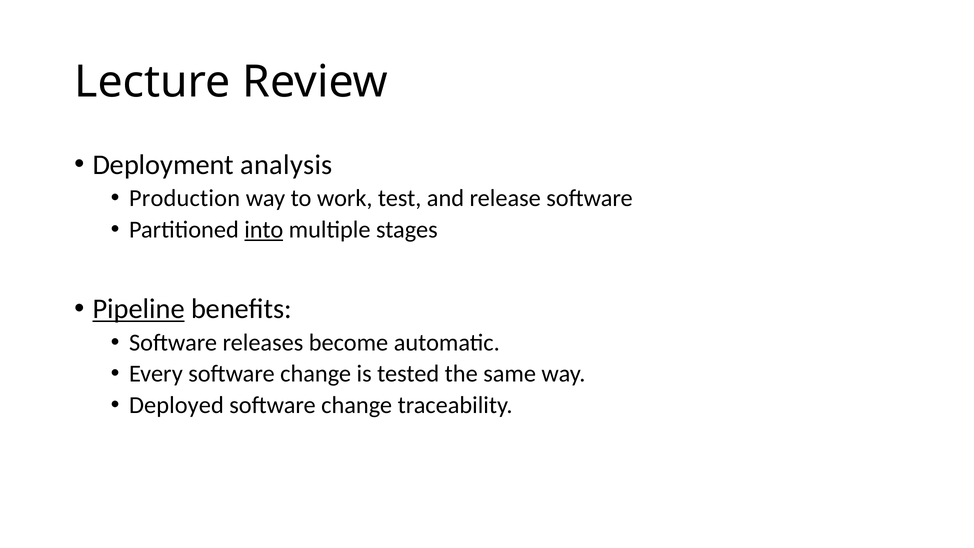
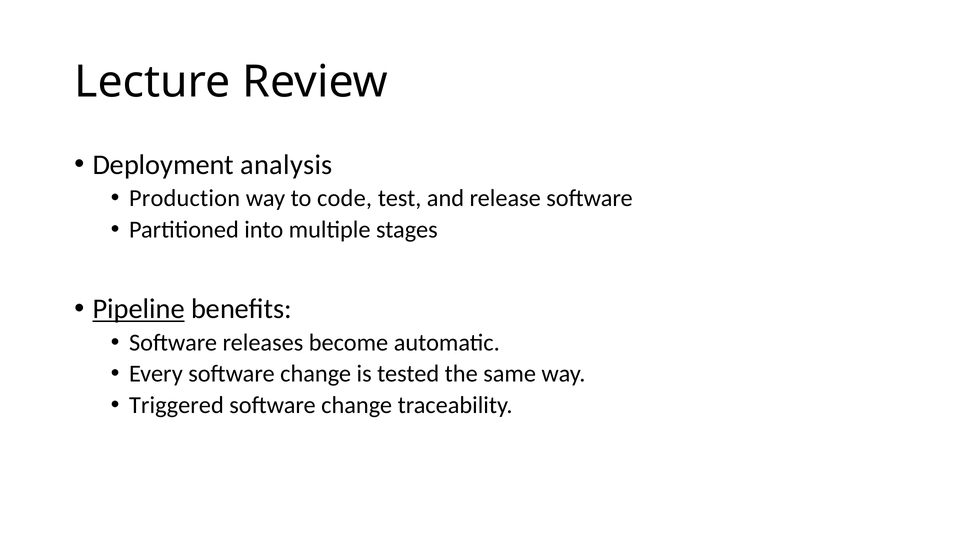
work: work -> code (345, 198)
into underline: present -> none (264, 230)
Deployed: Deployed -> Triggered (176, 405)
